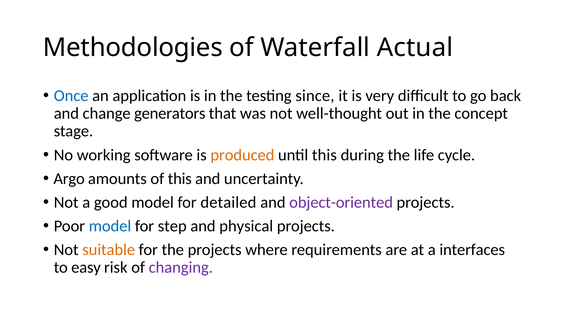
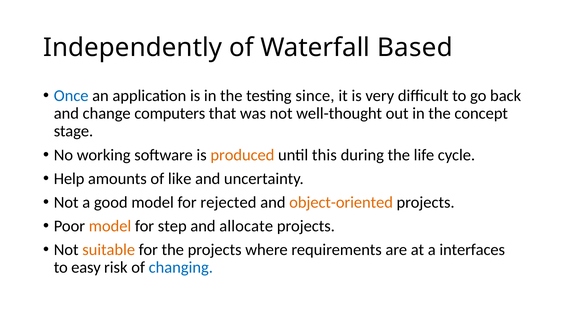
Methodologies: Methodologies -> Independently (133, 48)
Actual: Actual -> Based (415, 48)
generators: generators -> computers (170, 114)
Argo: Argo -> Help (69, 179)
of this: this -> like (180, 179)
detailed: detailed -> rejected (228, 203)
object-oriented colour: purple -> orange (341, 203)
model colour: blue -> orange (110, 226)
physical: physical -> allocate (246, 226)
changing colour: purple -> blue (181, 268)
